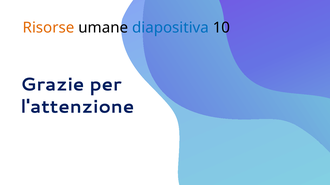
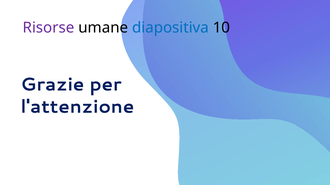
Risorse colour: orange -> purple (49, 28)
